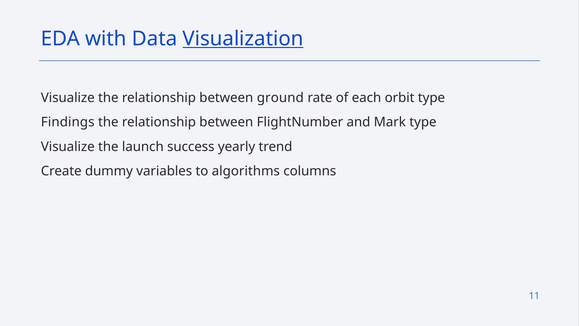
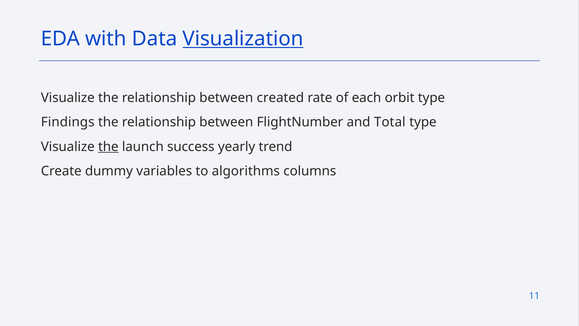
ground: ground -> created (280, 98)
Mark: Mark -> Total (390, 122)
the underline: none -> present (108, 146)
